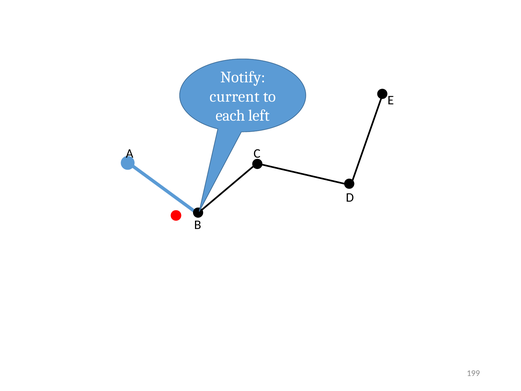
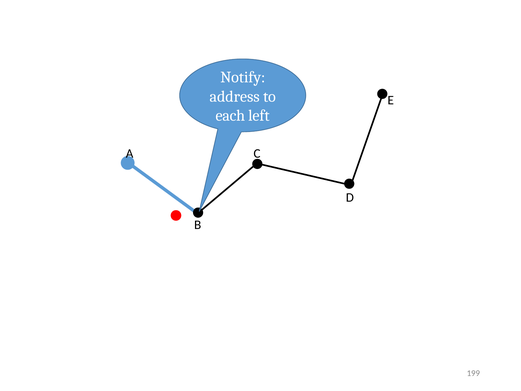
current: current -> address (235, 96)
